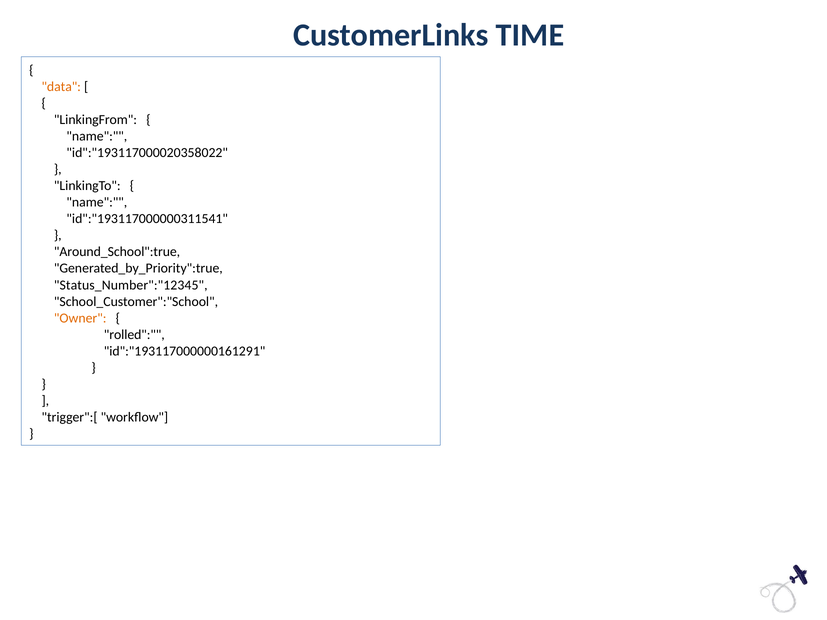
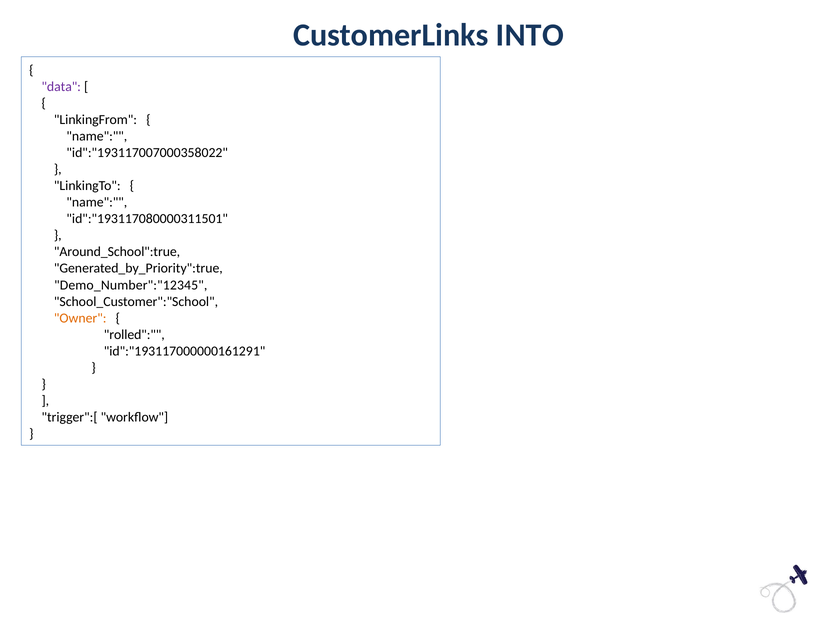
TIME: TIME -> INTO (530, 35)
data colour: orange -> purple (61, 87)
id":"193117000020358022: id":"193117000020358022 -> id":"193117007000358022 (147, 153)
id":"193117000000311541: id":"193117000000311541 -> id":"193117080000311501 (147, 219)
Status_Number":"12345: Status_Number":"12345 -> Demo_Number":"12345 (131, 285)
